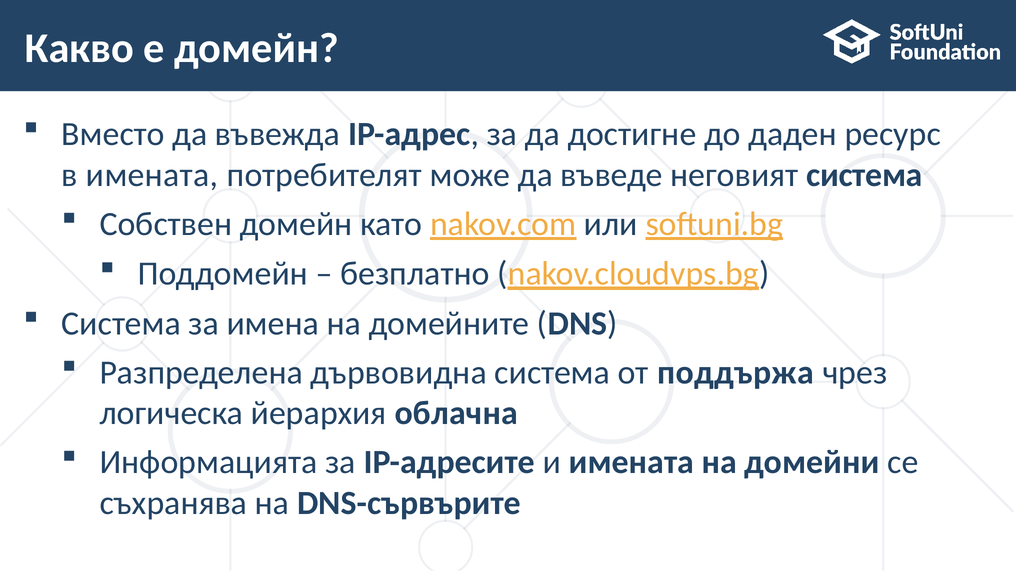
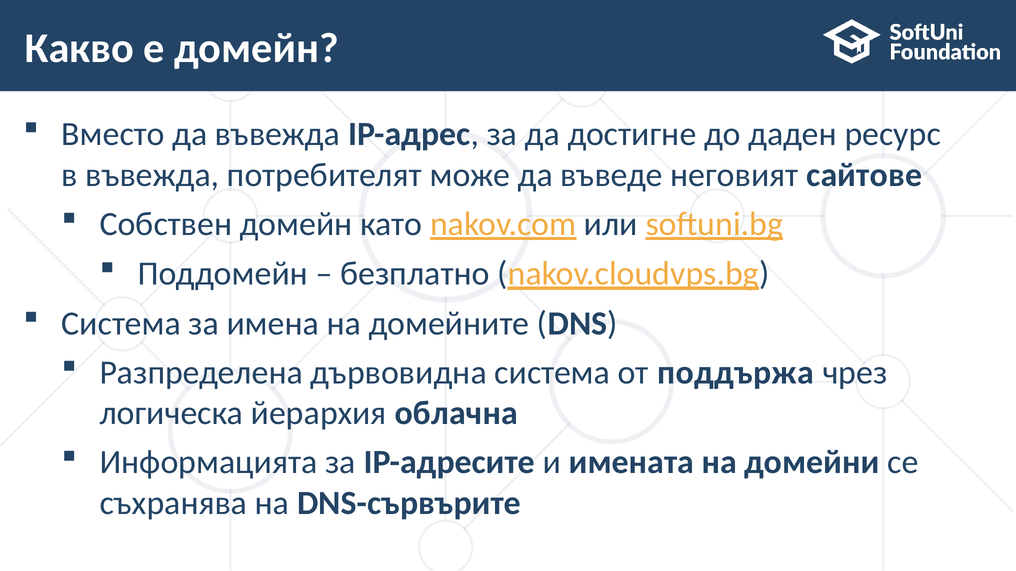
в имената: имената -> въвежда (152, 175)
неговият система: система -> сайтове (864, 175)
